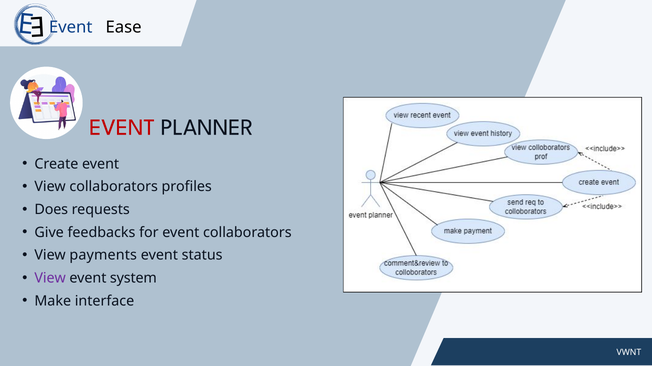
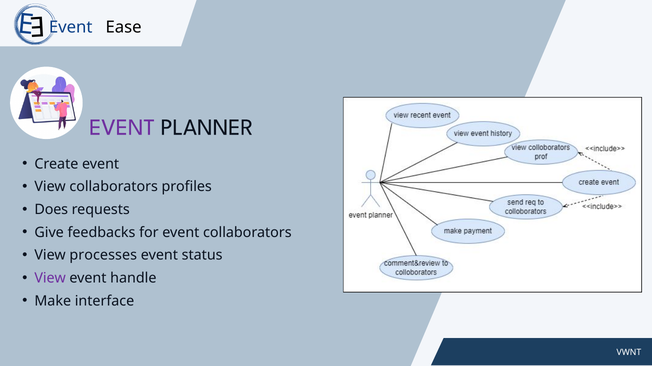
EVENT colour: red -> purple (122, 127)
payments: payments -> processes (103, 256)
system: system -> handle (133, 279)
